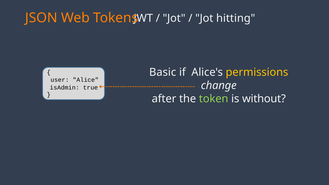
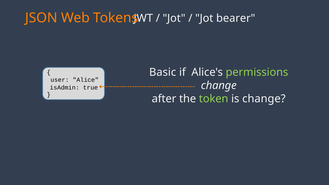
hitting: hitting -> bearer (236, 18)
permissions colour: yellow -> light green (257, 72)
is without: without -> change (264, 99)
